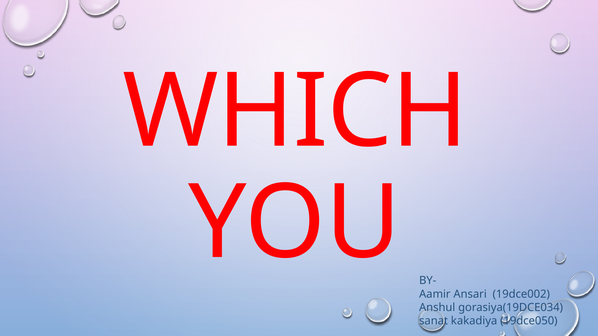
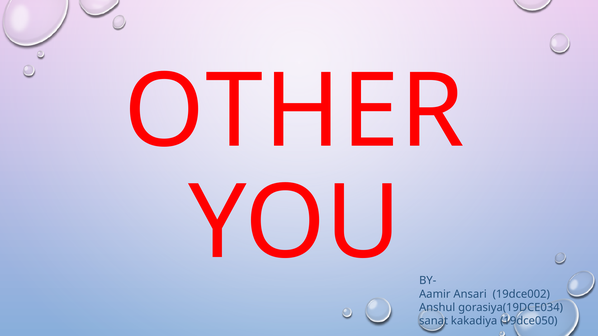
WHICH: WHICH -> OTHER (294, 112)
